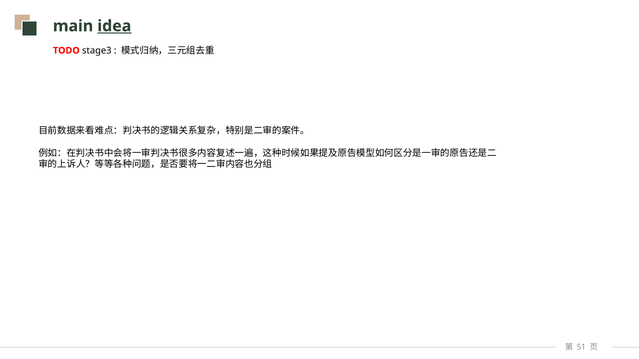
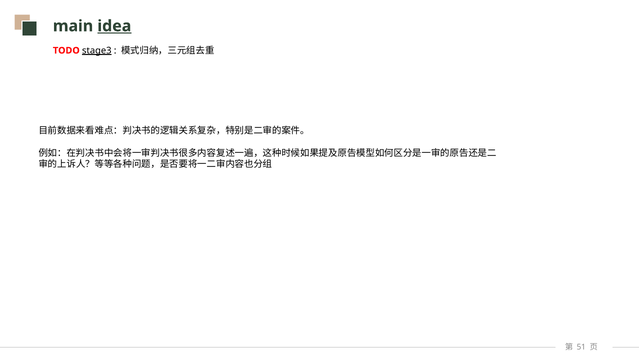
stage3 underline: none -> present (97, 51)
